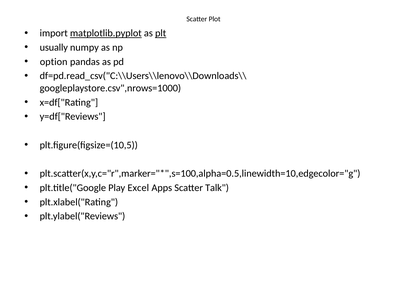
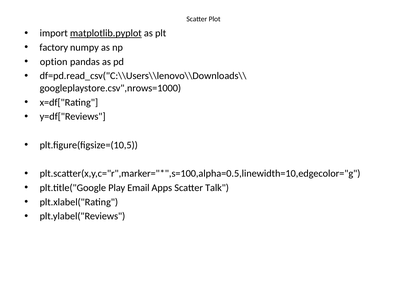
plt underline: present -> none (161, 33)
usually: usually -> factory (54, 48)
Excel: Excel -> Email (138, 188)
